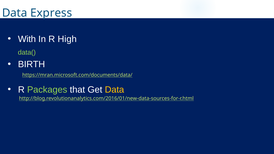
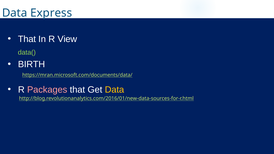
With: With -> That (27, 39)
High: High -> View (67, 39)
Packages colour: light green -> pink (47, 90)
